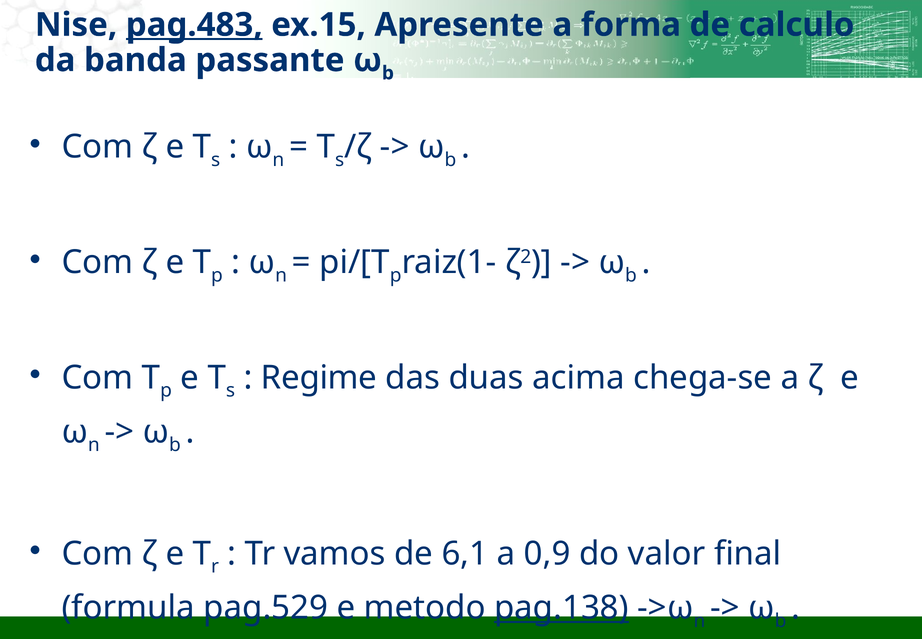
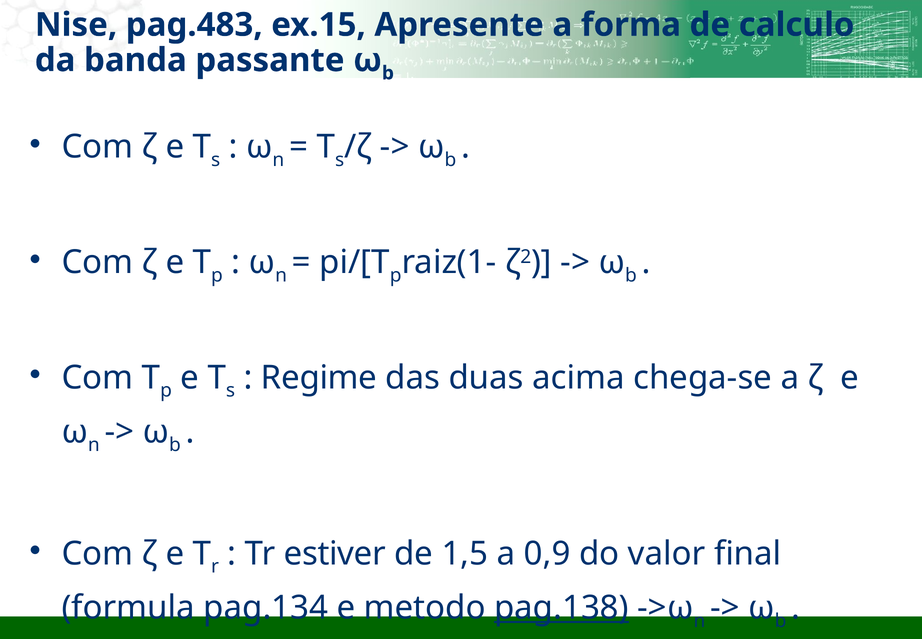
pag.483 underline: present -> none (194, 25)
vamos: vamos -> estiver (335, 553)
6,1: 6,1 -> 1,5 (465, 553)
pag.529: pag.529 -> pag.134 (266, 607)
